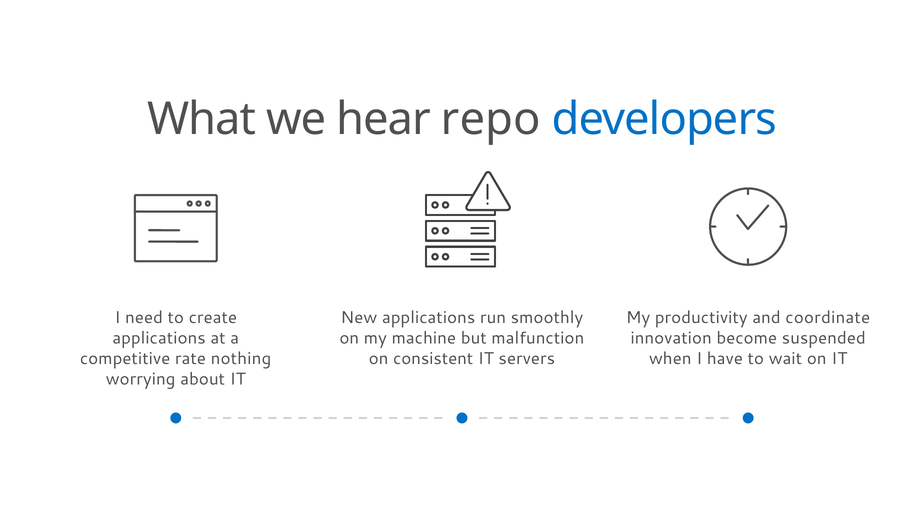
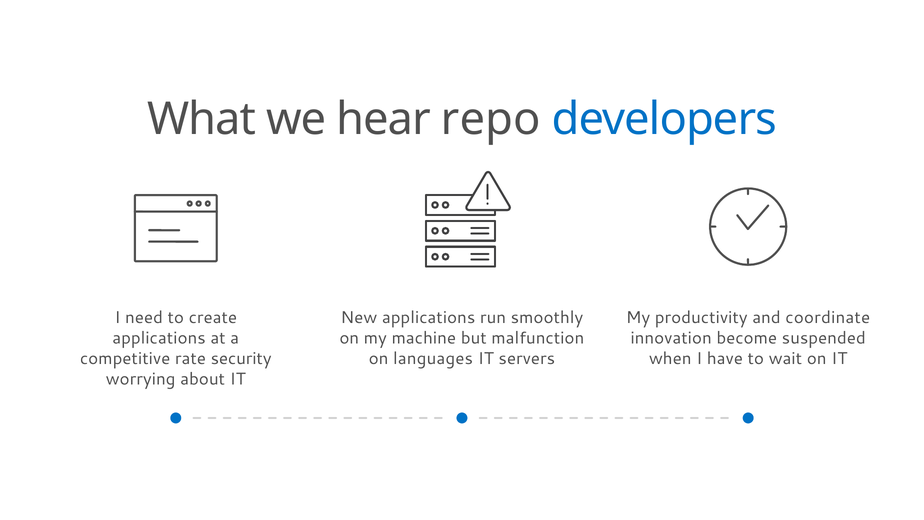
nothing: nothing -> security (241, 358)
consistent: consistent -> languages (433, 358)
